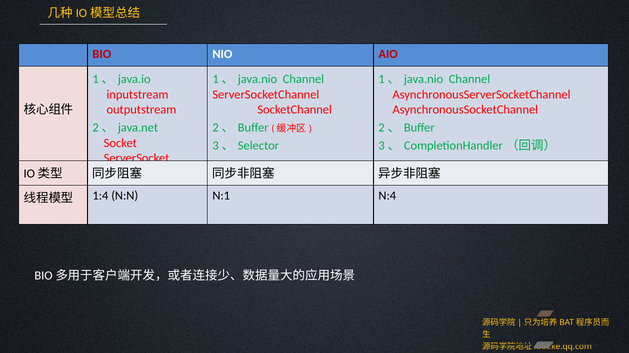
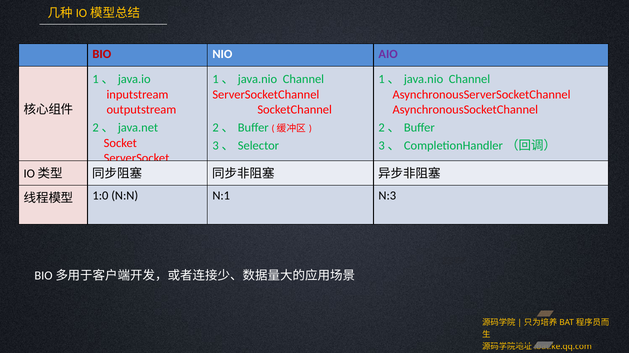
AIO colour: red -> purple (388, 54)
1:4: 1:4 -> 1:0 (100, 196)
N:4: N:4 -> N:3 (387, 196)
